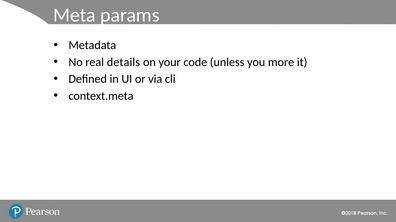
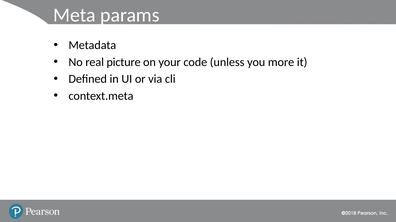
details: details -> picture (124, 62)
